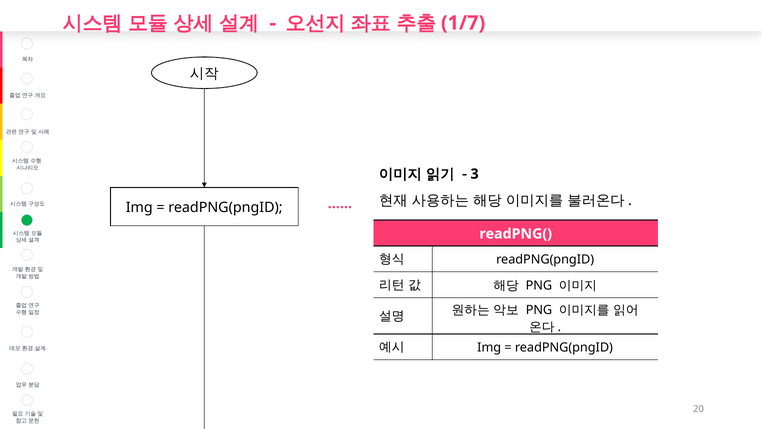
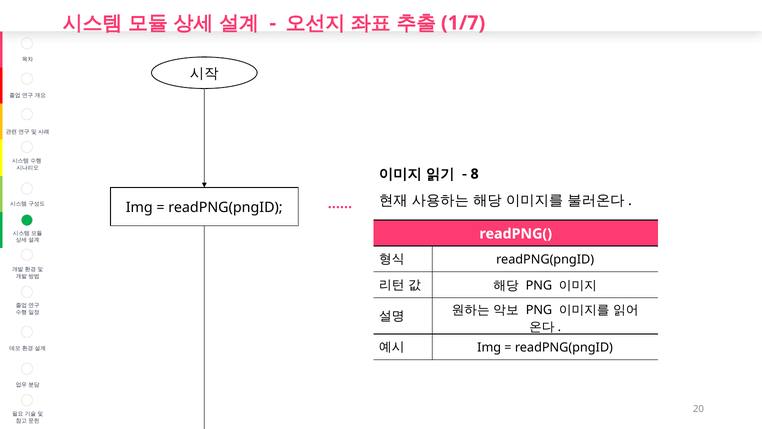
3: 3 -> 8 (475, 174)
